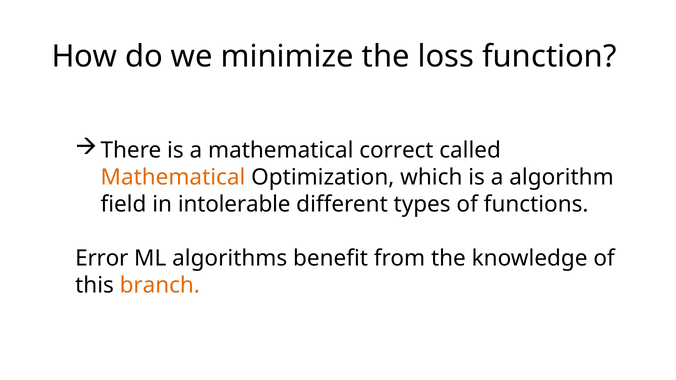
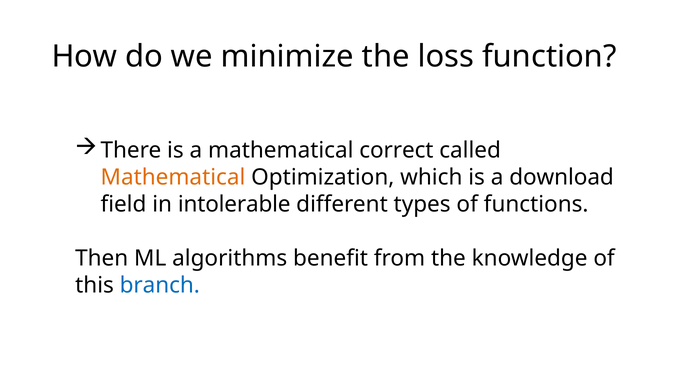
algorithm: algorithm -> download (562, 177)
Error: Error -> Then (102, 259)
branch colour: orange -> blue (160, 286)
